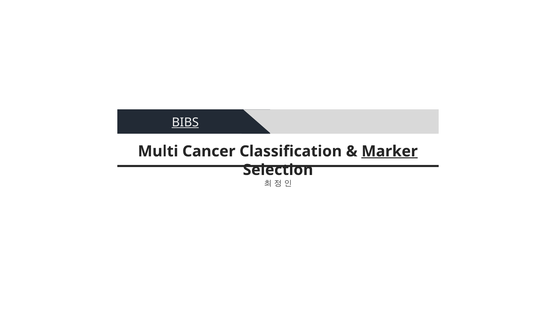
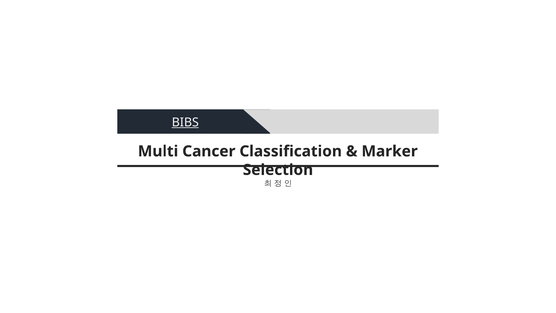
Marker underline: present -> none (390, 151)
